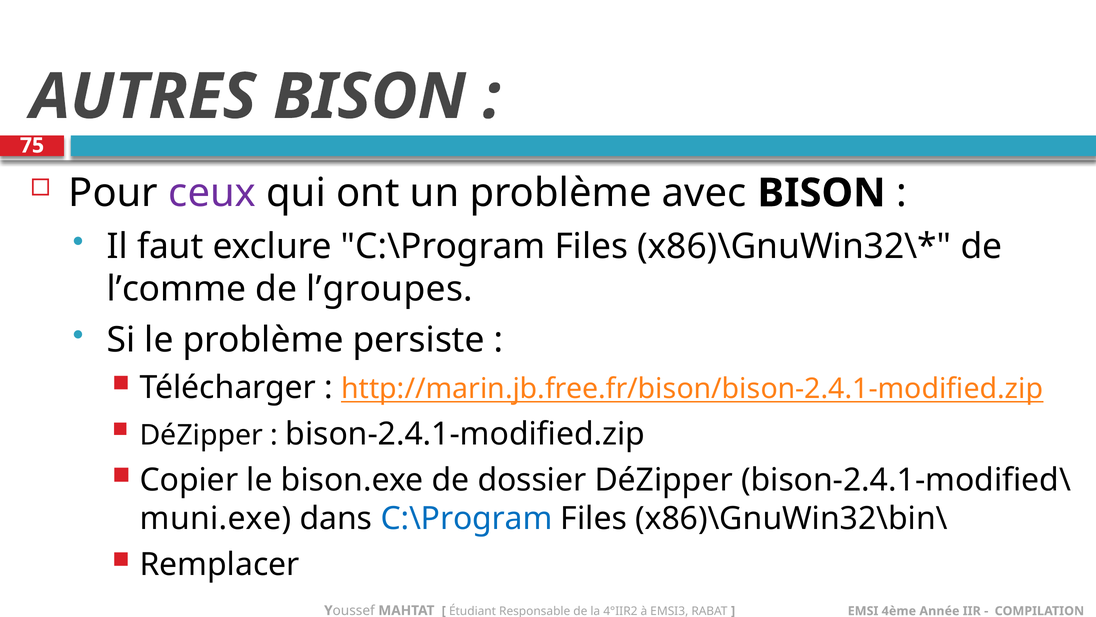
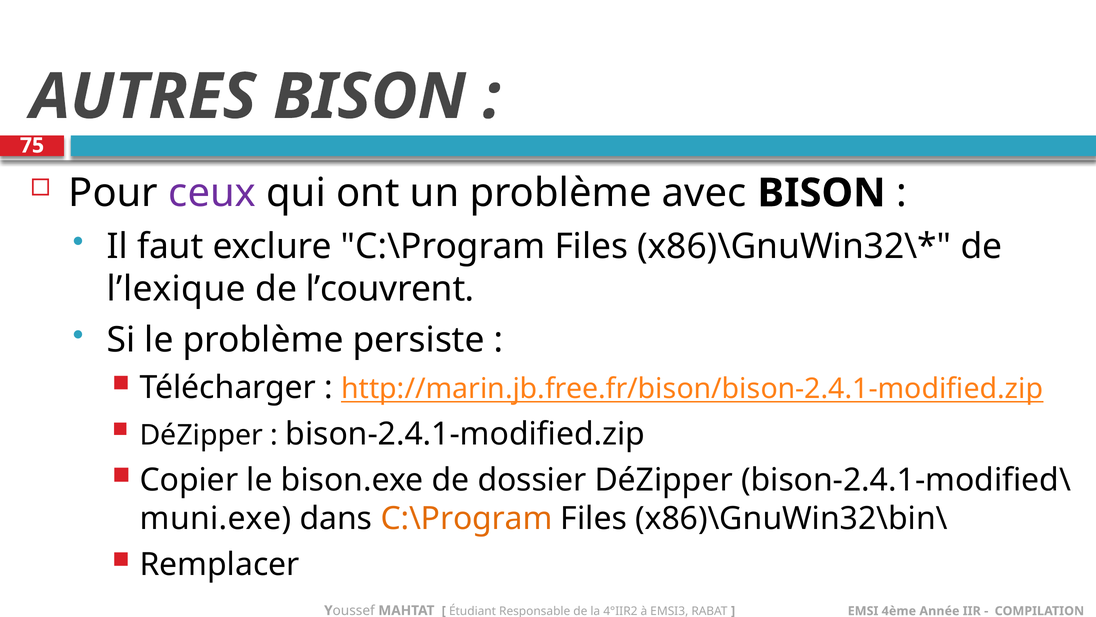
l’comme: l’comme -> l’lexique (176, 289)
l’groupes: l’groupes -> l’couvrent (390, 289)
C:\Program colour: blue -> orange (467, 518)
